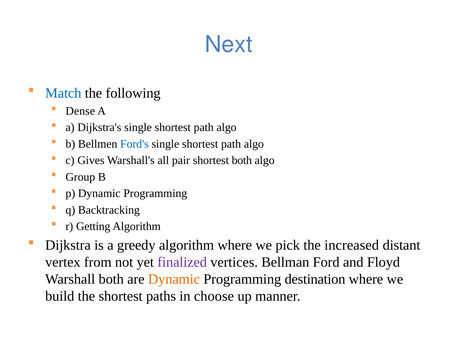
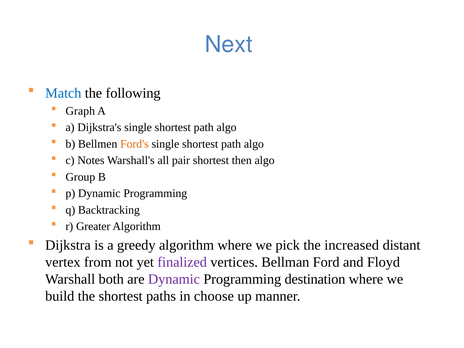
Dense: Dense -> Graph (80, 111)
Ford's colour: blue -> orange (134, 144)
Gives: Gives -> Notes (91, 160)
shortest both: both -> then (242, 160)
Getting: Getting -> Greater (93, 226)
Dynamic colour: orange -> purple (174, 279)
